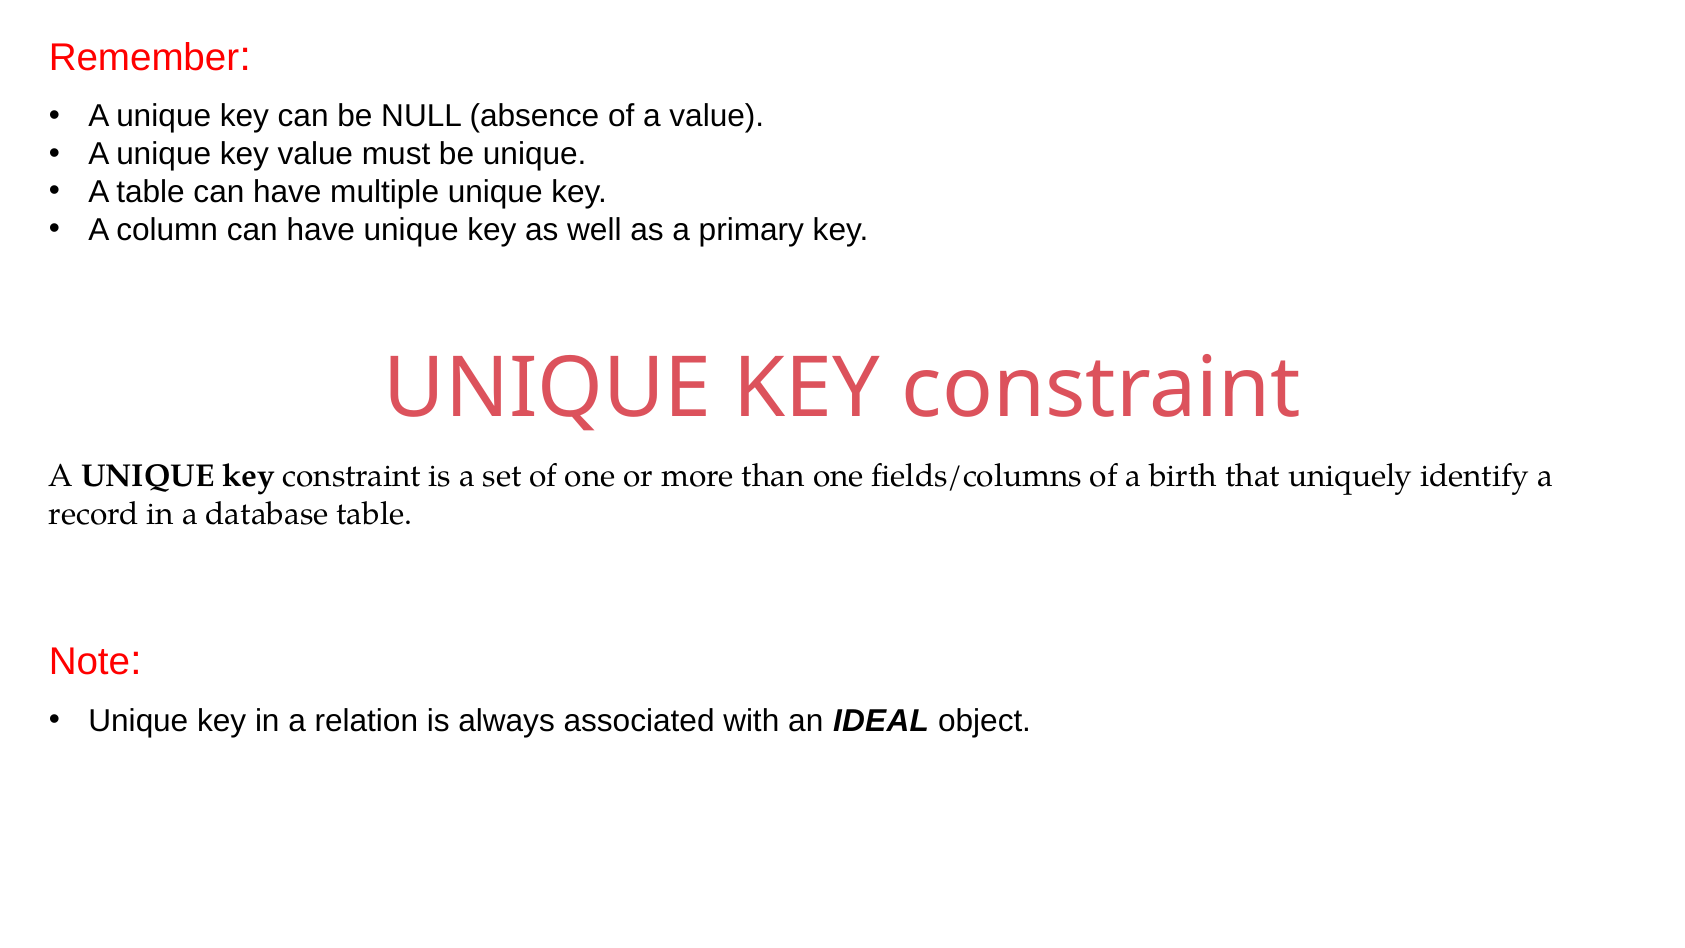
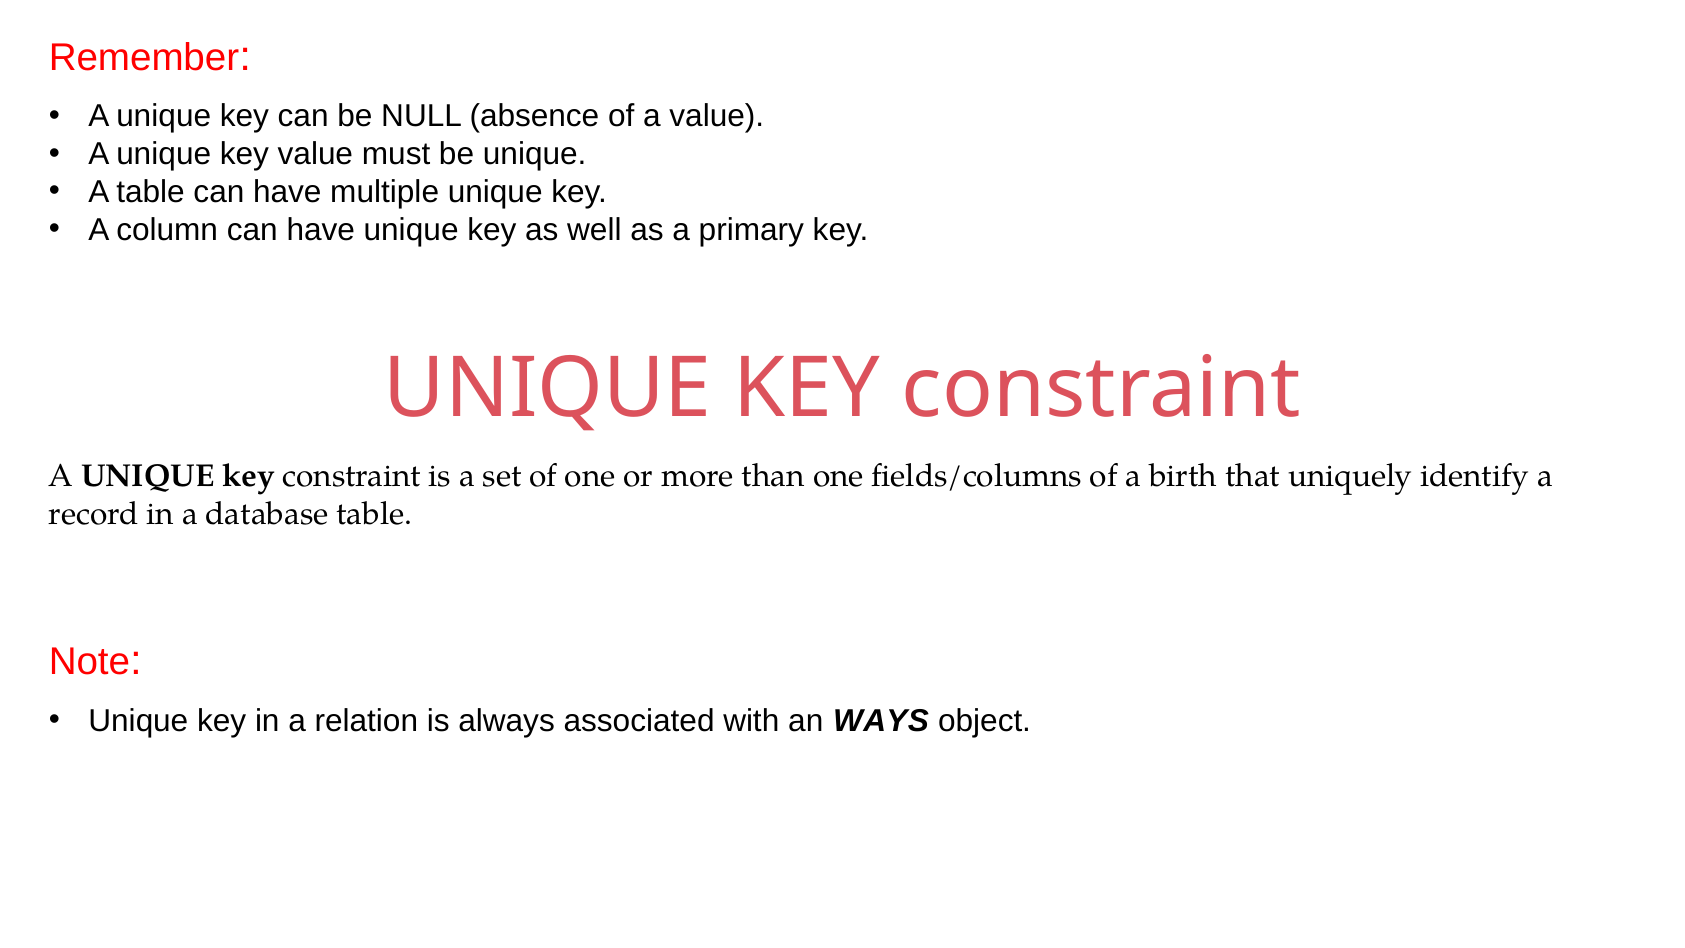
IDEAL: IDEAL -> WAYS (881, 720)
